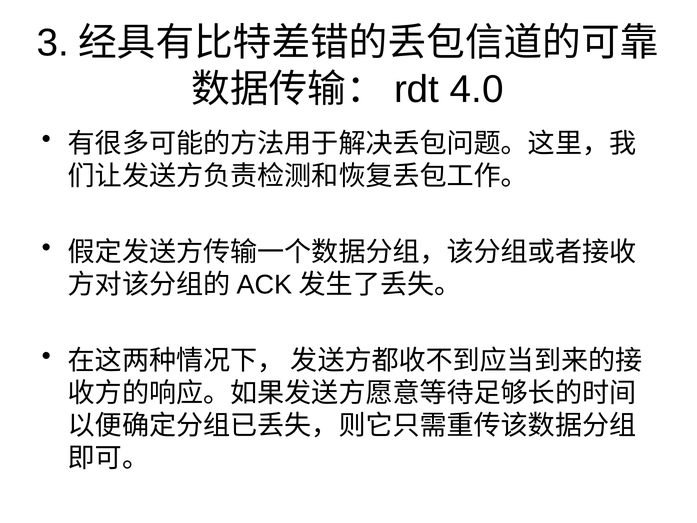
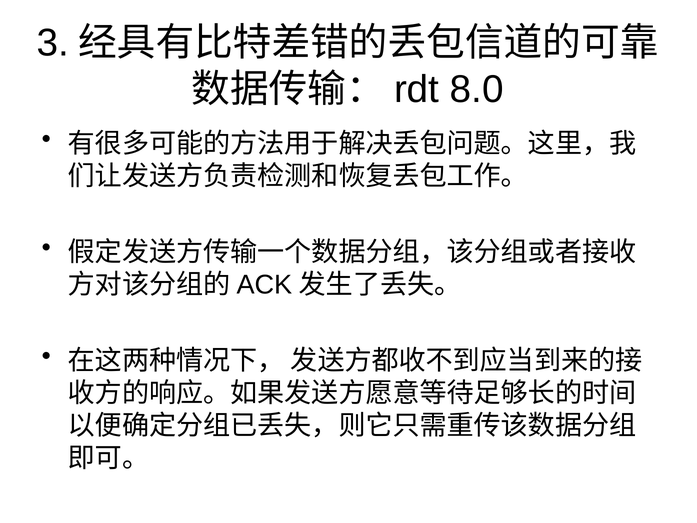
4.0: 4.0 -> 8.0 (477, 89)
